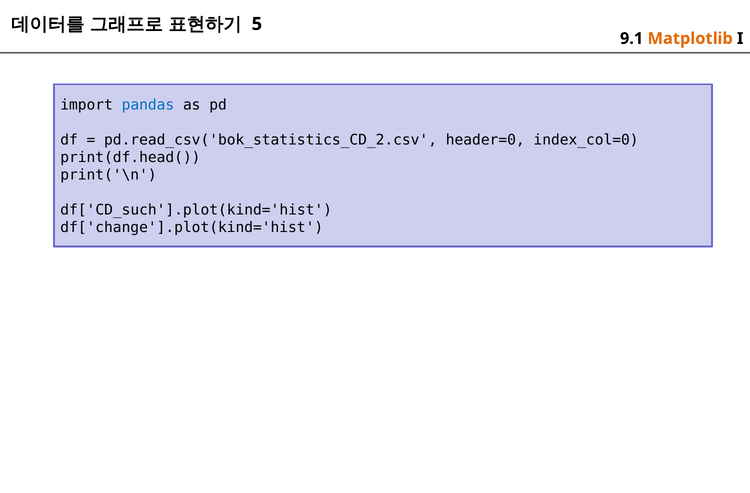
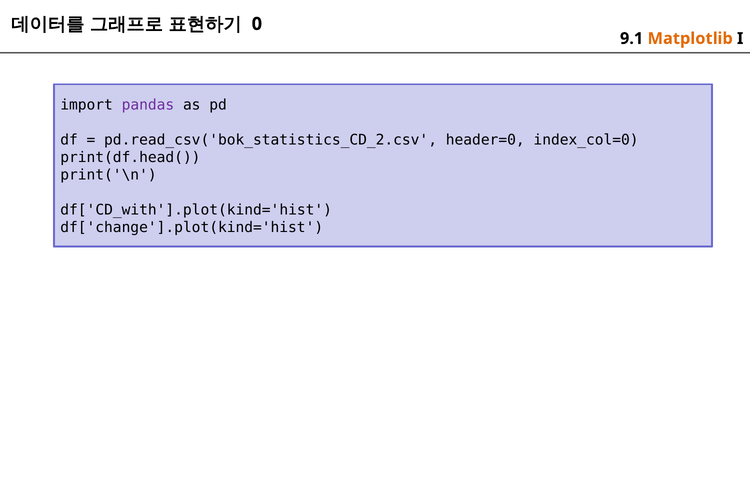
5: 5 -> 0 (257, 24)
pandas colour: blue -> purple (148, 105)
df['CD_such'].plot(kind='hist: df['CD_such'].plot(kind='hist -> df['CD_with'].plot(kind='hist (196, 210)
